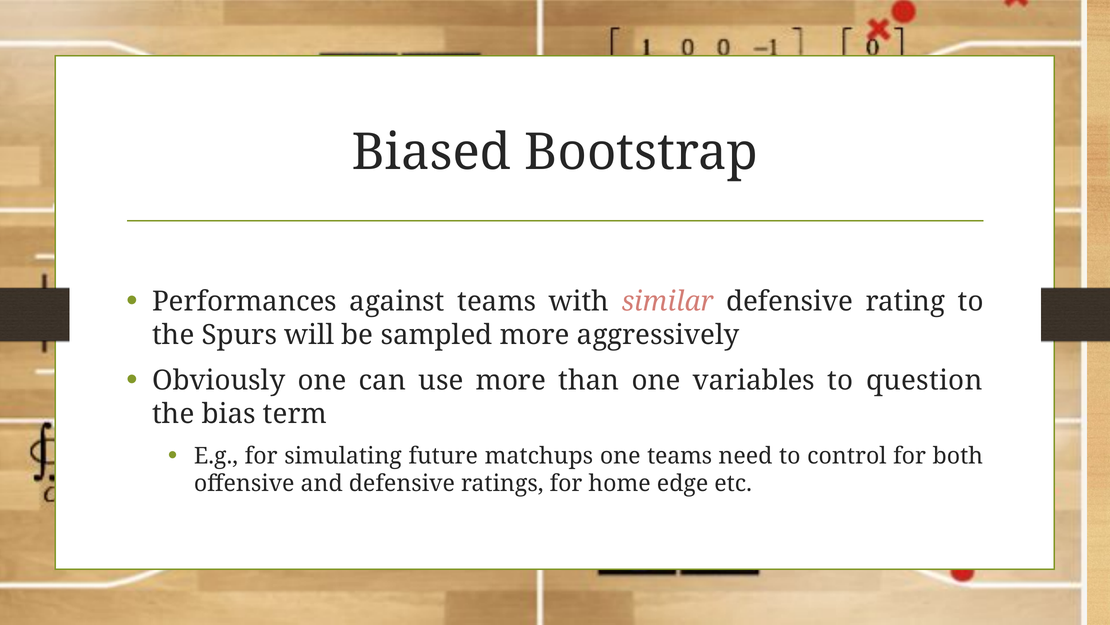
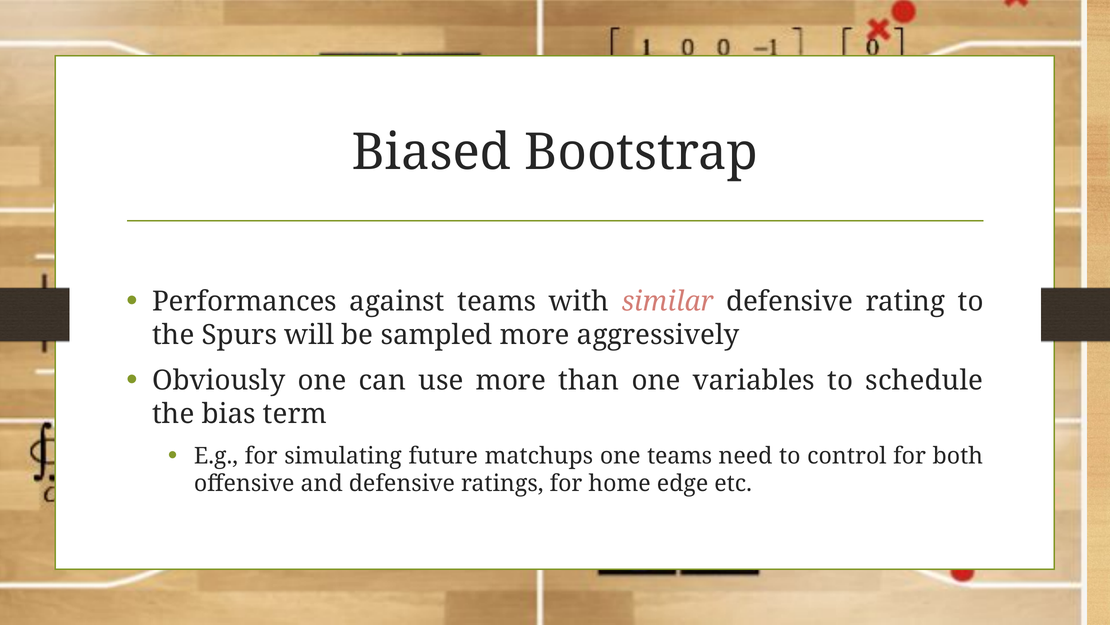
question: question -> schedule (924, 380)
